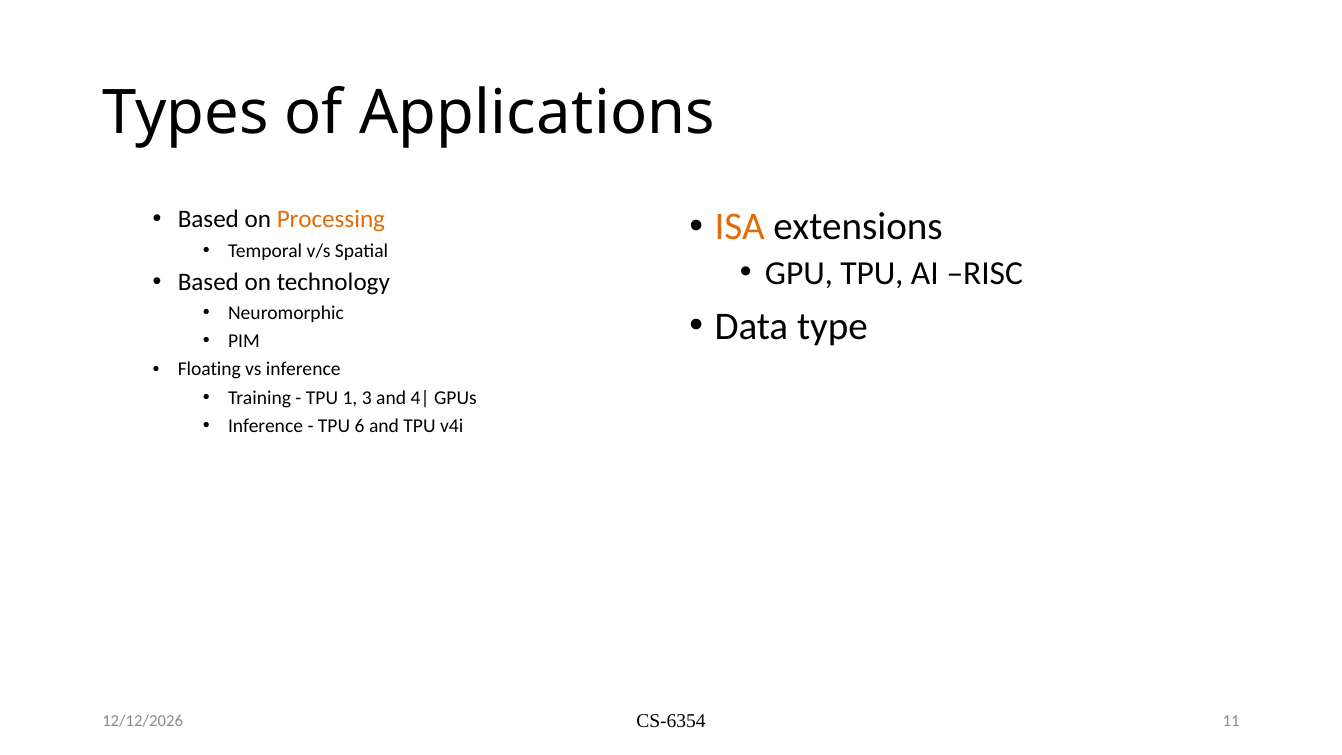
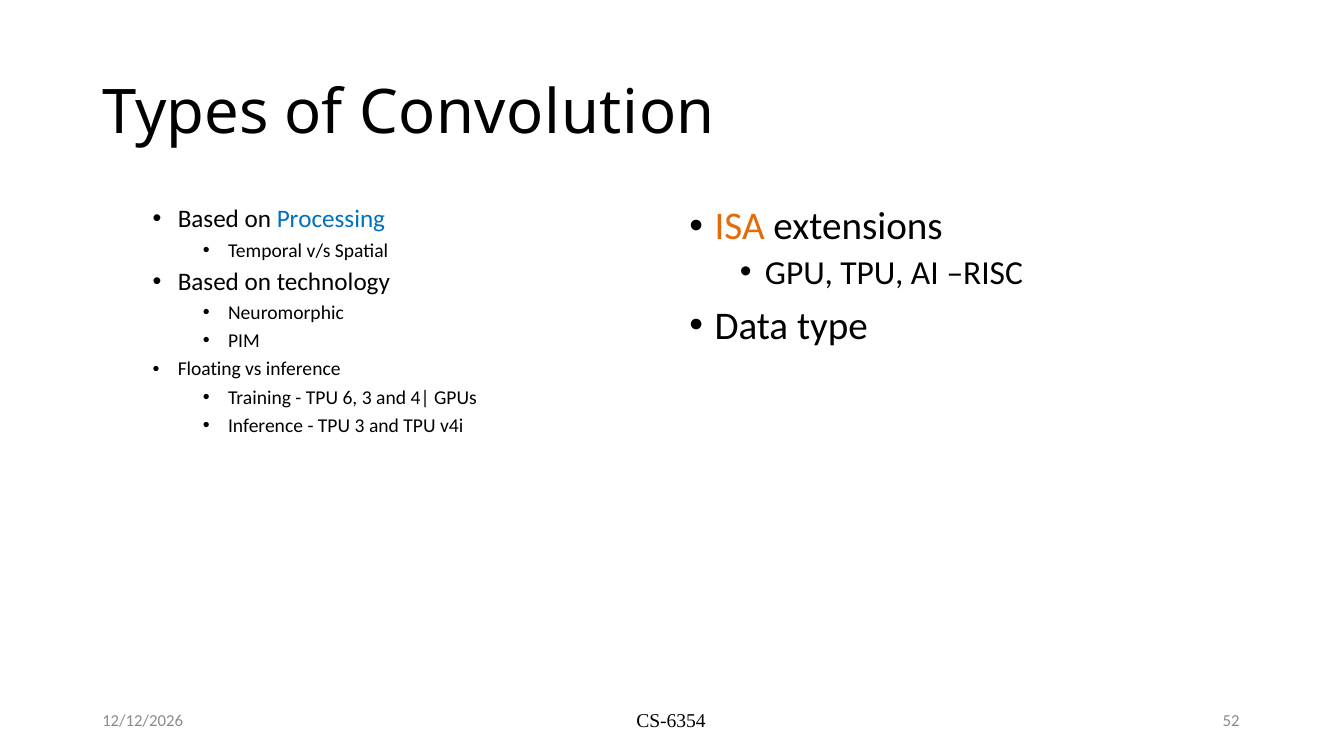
Applications: Applications -> Convolution (537, 113)
Processing colour: orange -> blue (331, 219)
1: 1 -> 6 (350, 397)
TPU 6: 6 -> 3 (360, 426)
11: 11 -> 52 (1231, 721)
